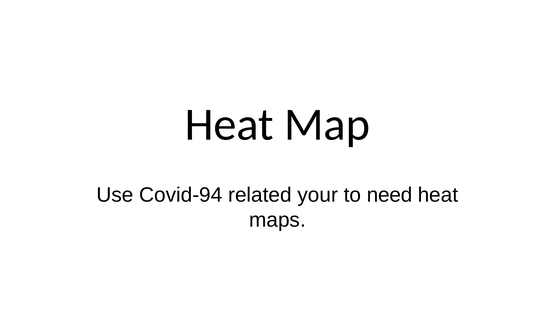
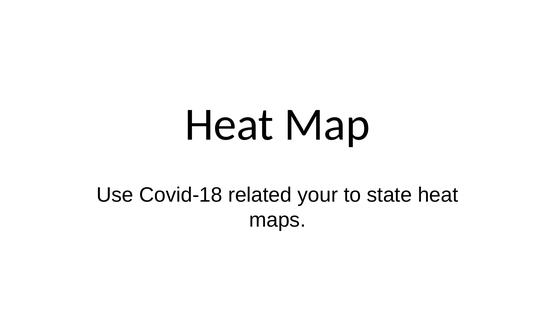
Covid-94: Covid-94 -> Covid-18 (181, 195)
need: need -> state (389, 195)
